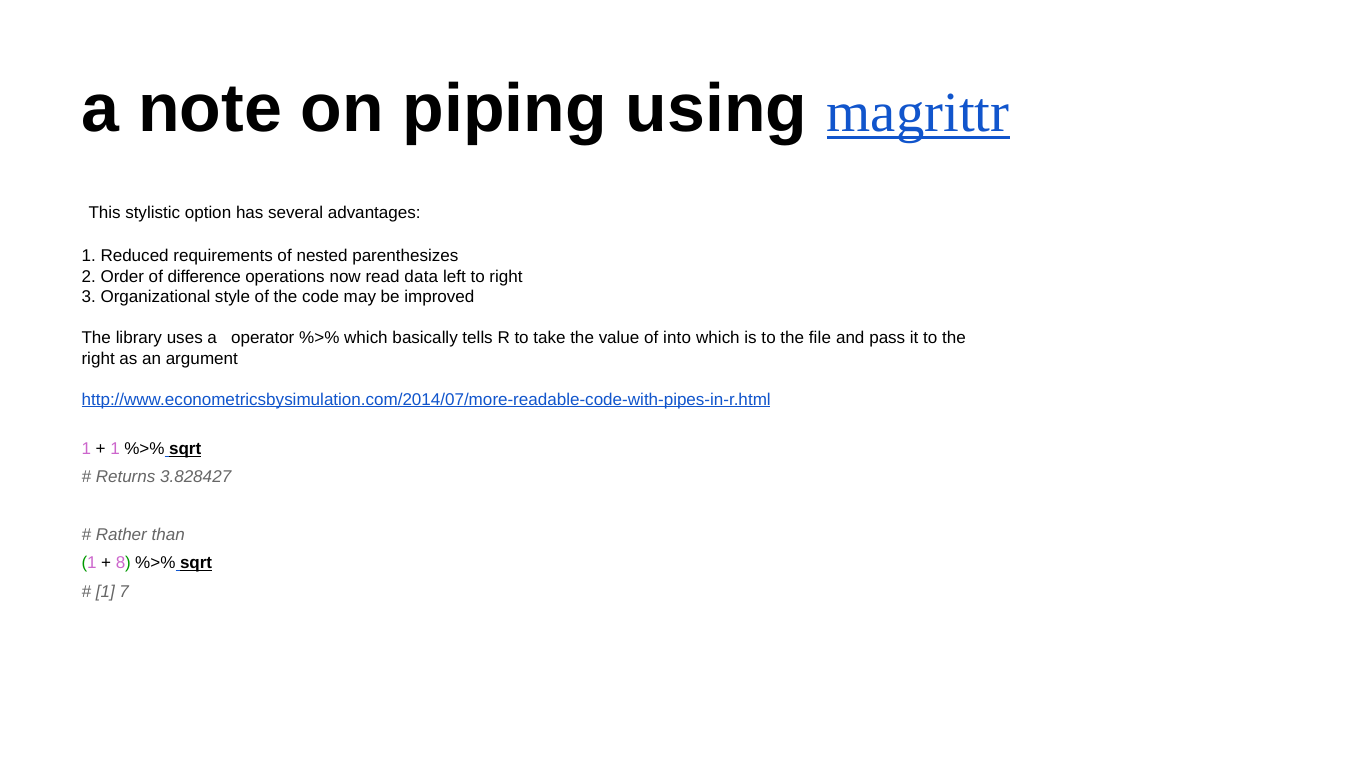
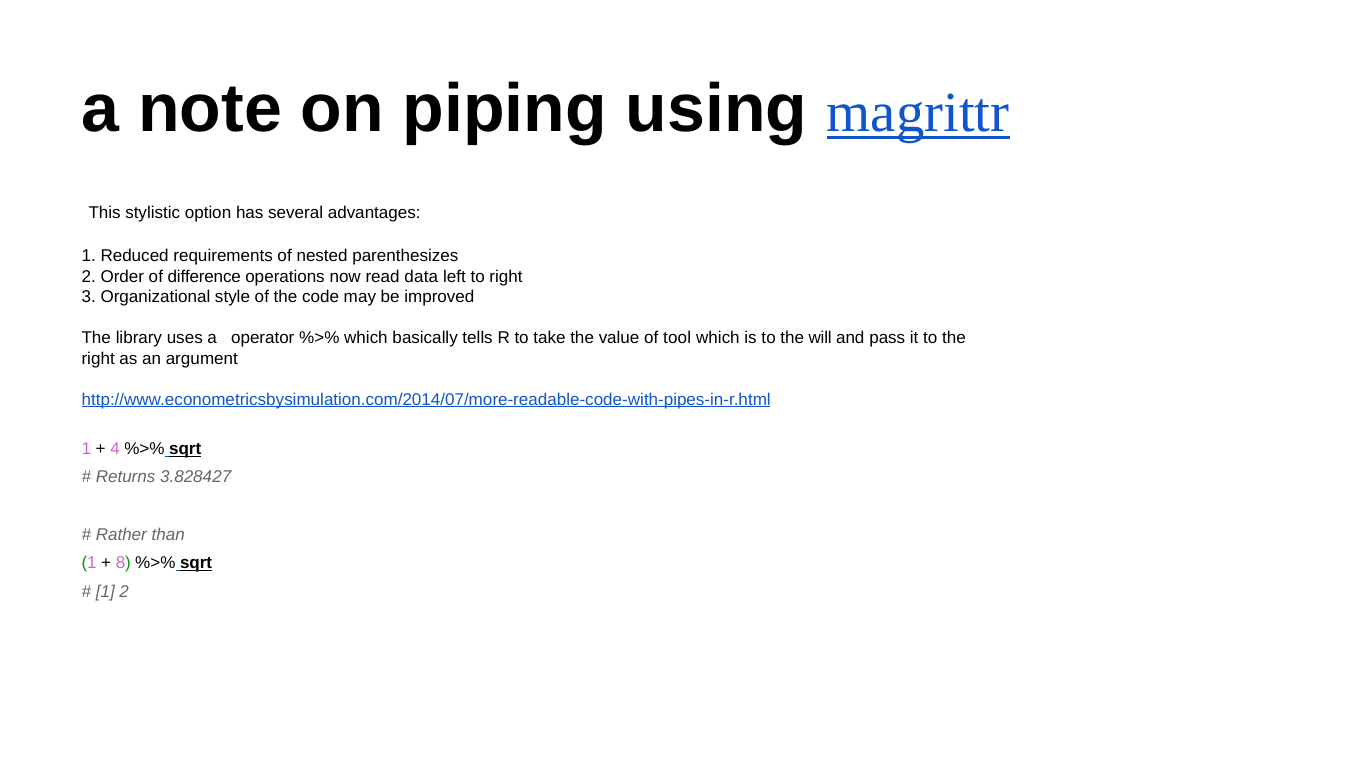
into: into -> tool (677, 338)
file: file -> will (820, 338)
1: 1 -> 4 (115, 449)
1 7: 7 -> 2 (124, 592)
